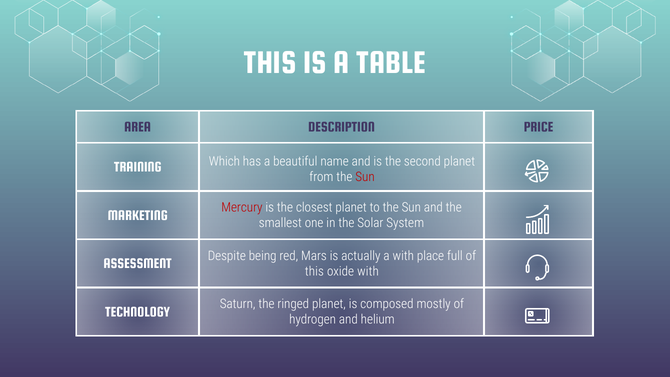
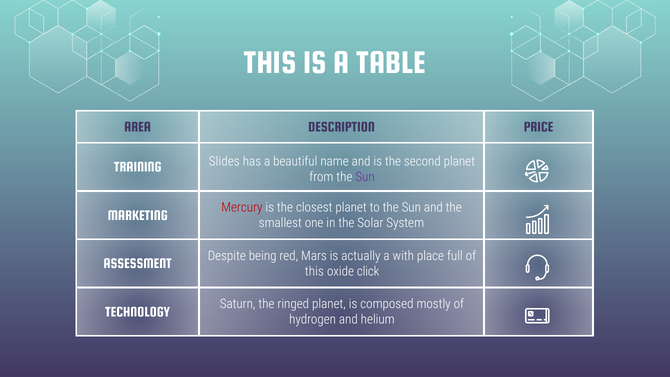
Which: Which -> Slides (224, 161)
Sun colour: red -> purple (365, 177)
oxide with: with -> click (368, 271)
